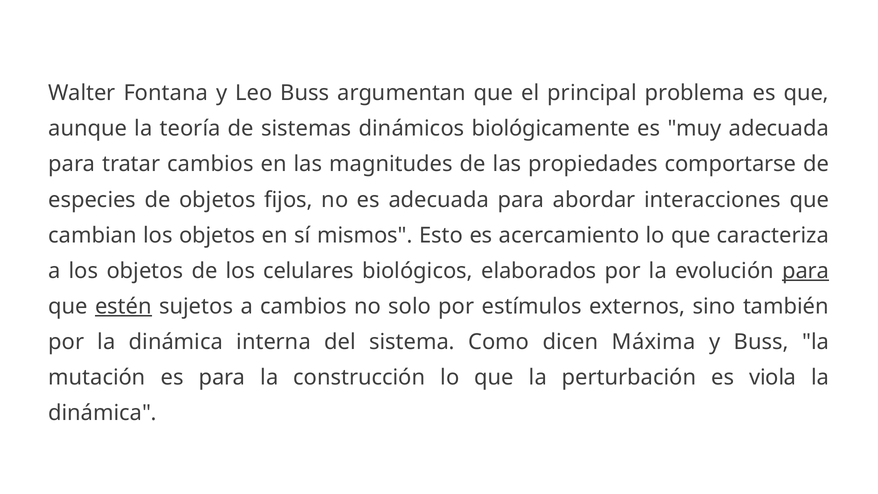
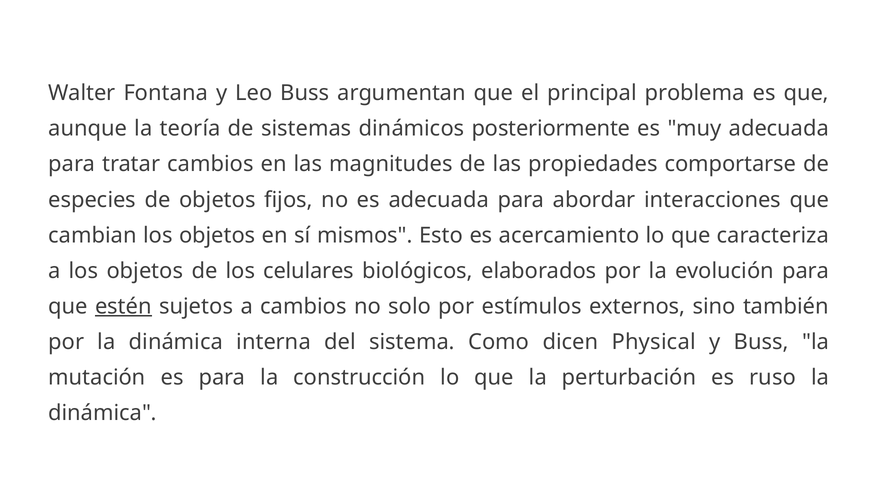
biológicamente: biológicamente -> posteriormente (551, 129)
para underline: present -> none (806, 271)
Máxima: Máxima -> Physical (654, 342)
viola: viola -> ruso (773, 377)
